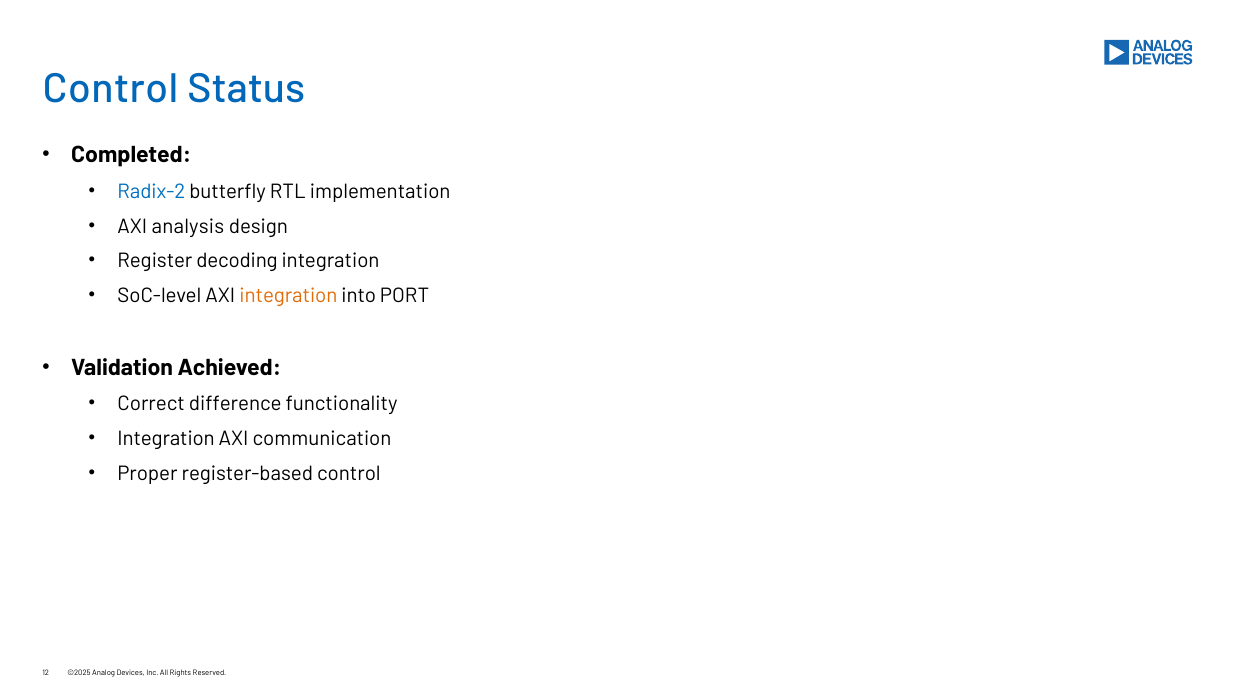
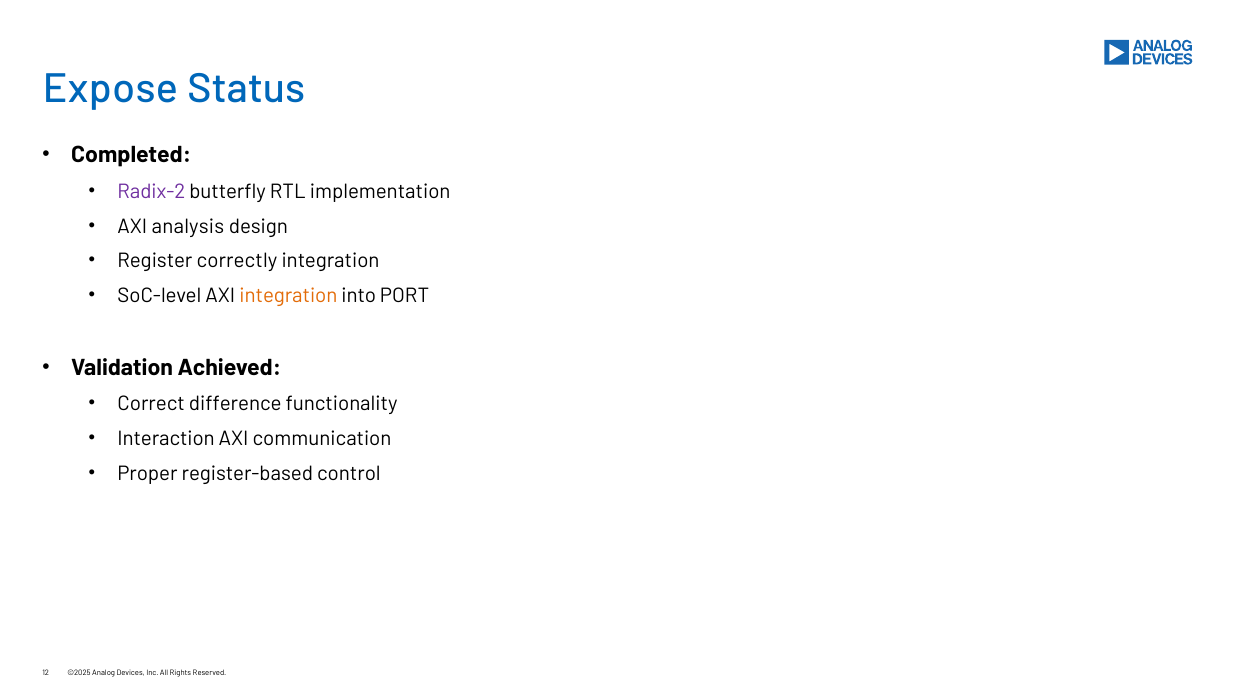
Control: Control -> Expose (110, 88)
Radix-2 colour: blue -> purple (151, 191)
decoding: decoding -> correctly (237, 261)
Integration: Integration -> Interaction (166, 439)
